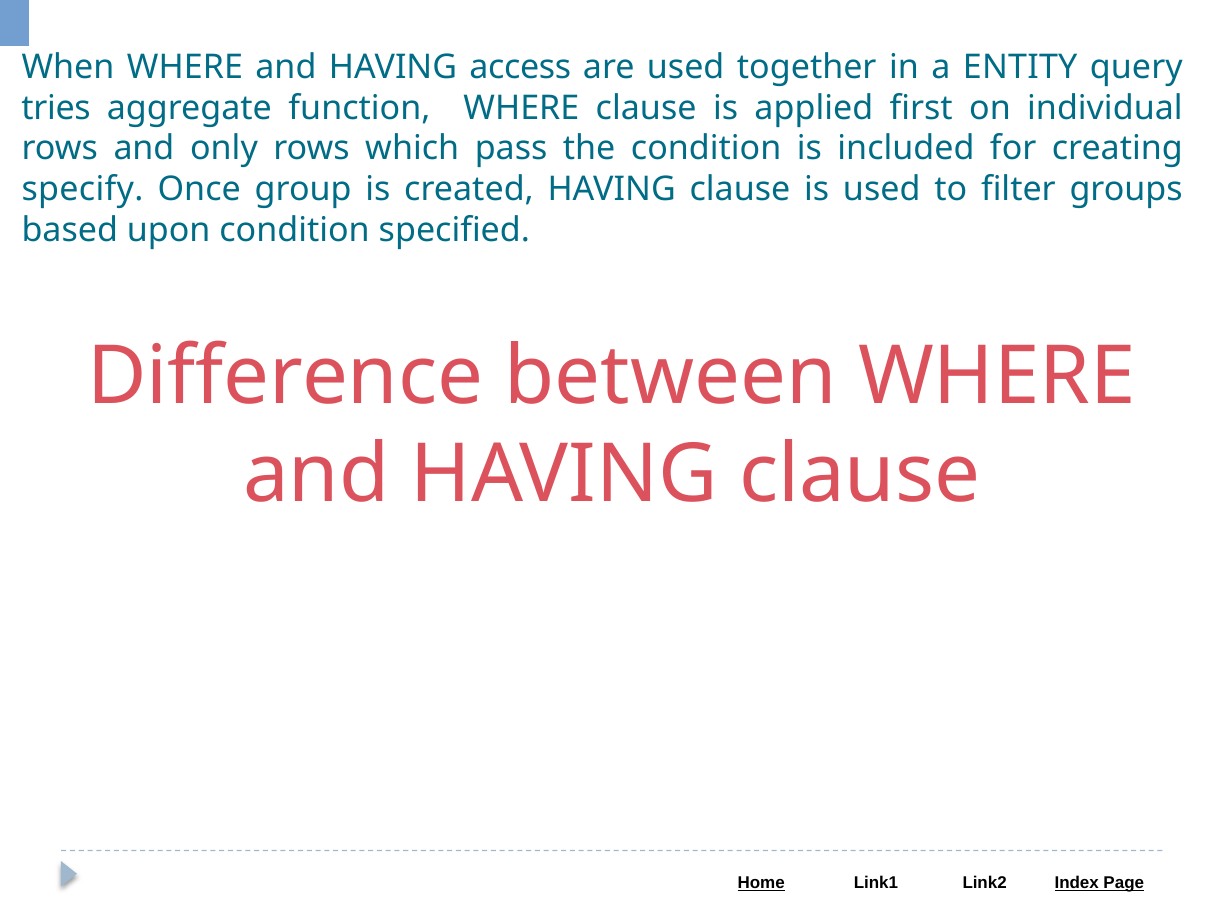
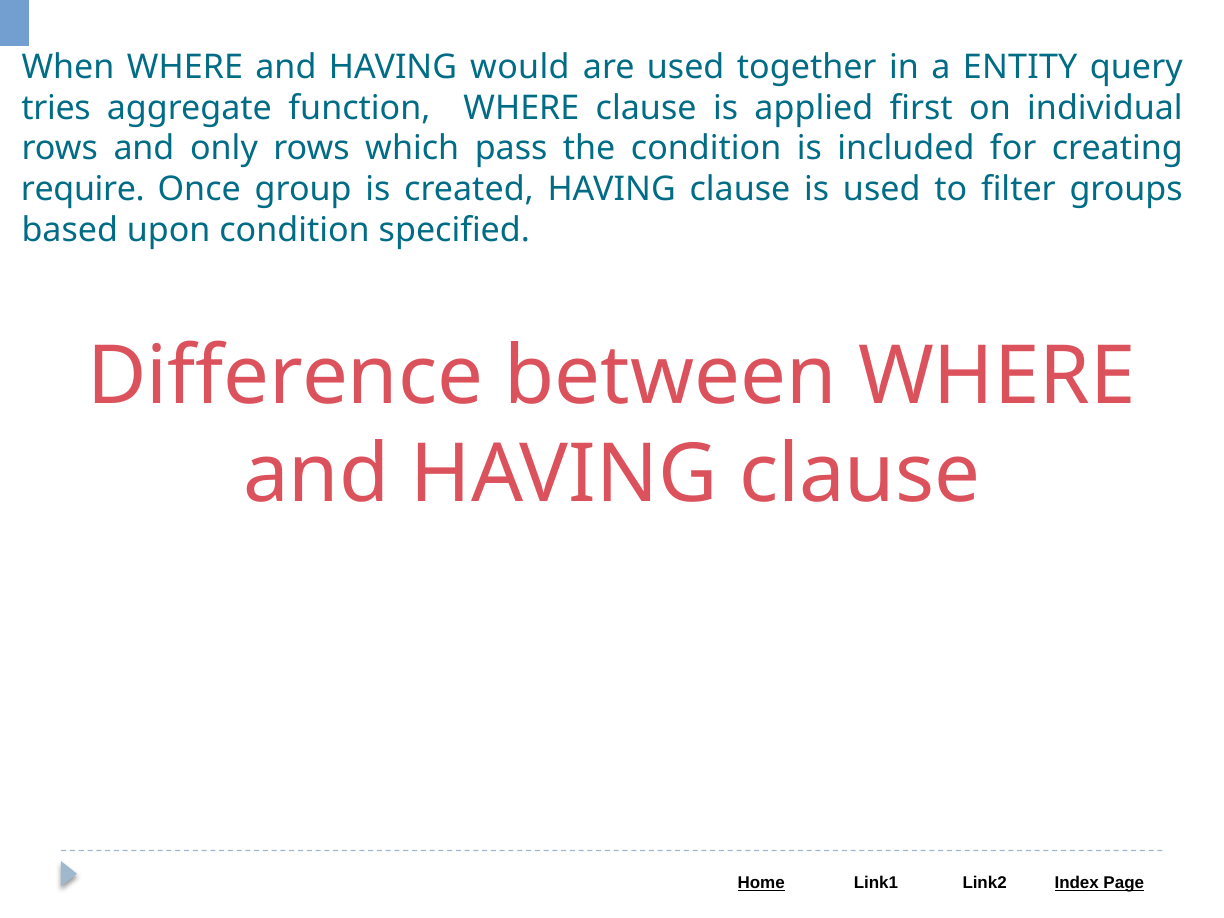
access: access -> would (520, 67)
specify: specify -> require (83, 190)
